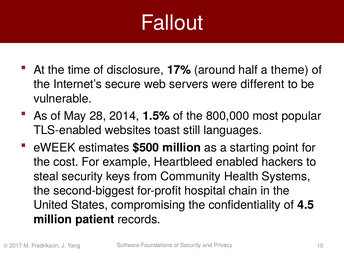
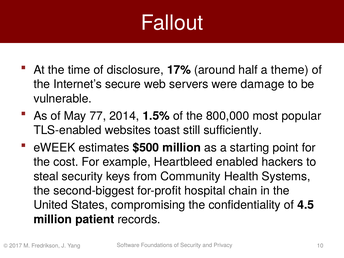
different: different -> damage (263, 84)
28: 28 -> 77 (98, 116)
languages: languages -> sufficiently (233, 130)
